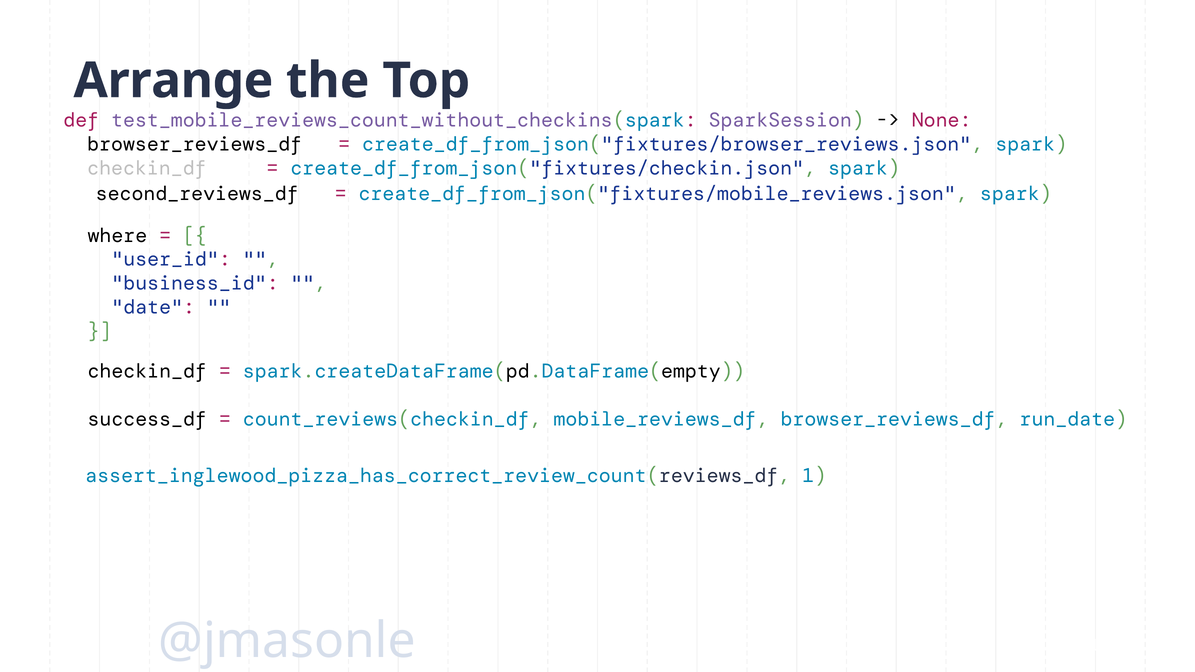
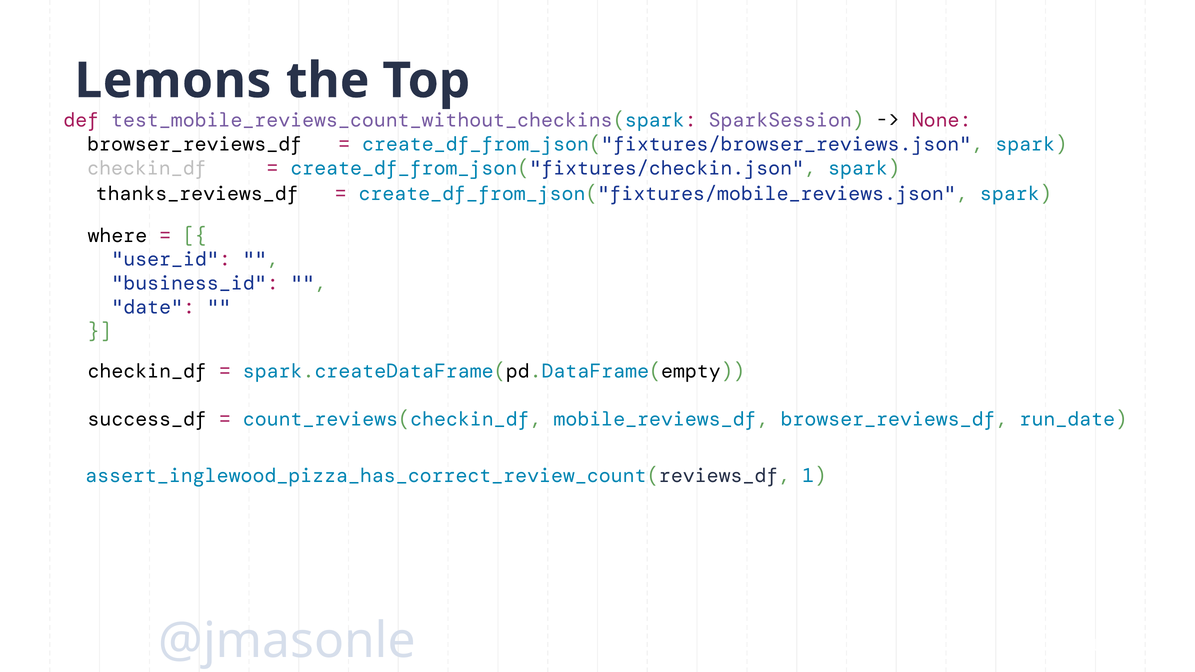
Arrange: Arrange -> Lemons (173, 81)
second_reviews_df: second_reviews_df -> thanks_reviews_df (197, 194)
